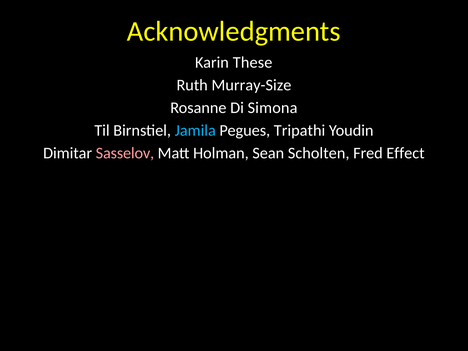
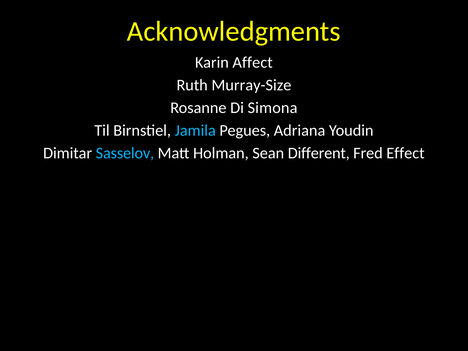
These: These -> Affect (253, 62)
Tripathi: Tripathi -> Adriana (300, 131)
Sasselov colour: pink -> light blue (125, 153)
Scholten: Scholten -> Different (319, 153)
